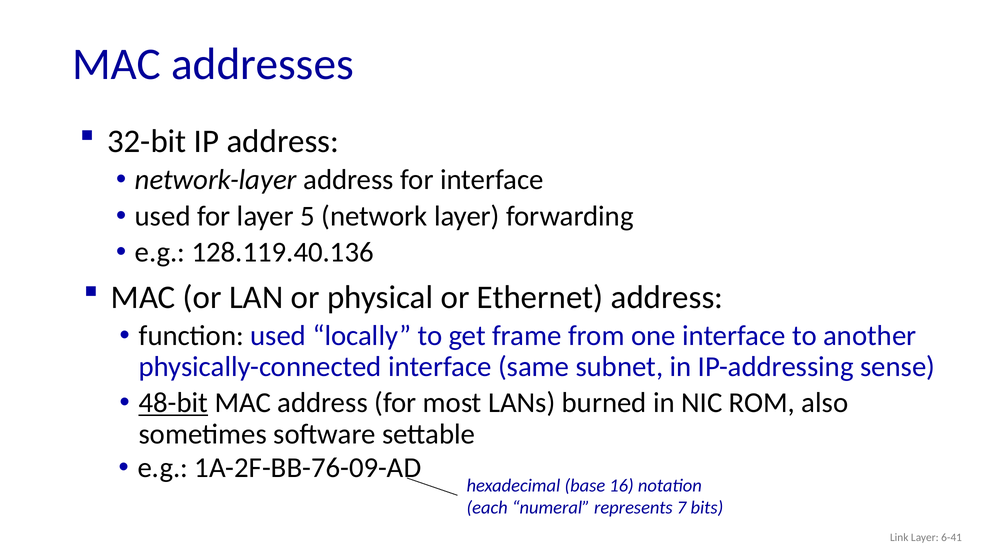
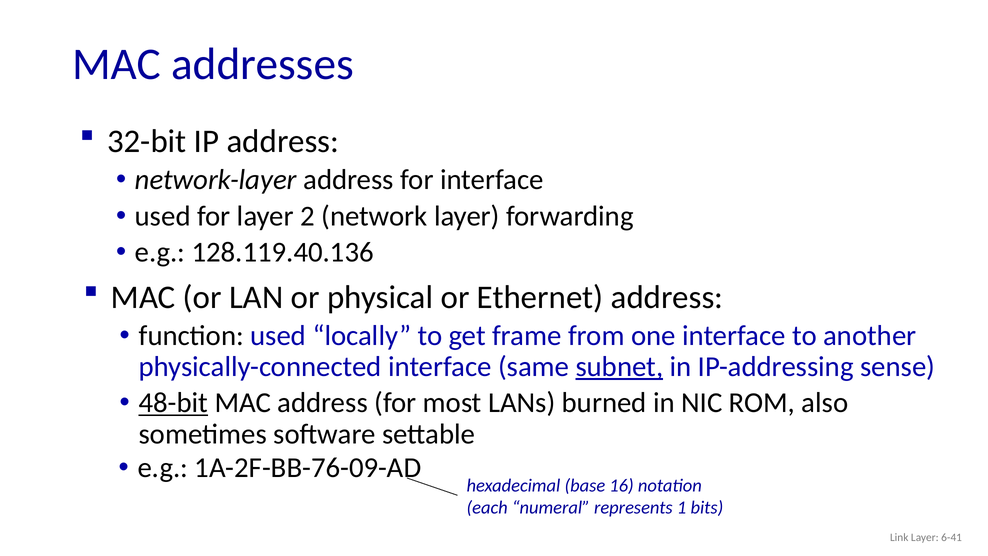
5: 5 -> 2 (308, 216)
subnet underline: none -> present (619, 367)
7: 7 -> 1 (682, 507)
